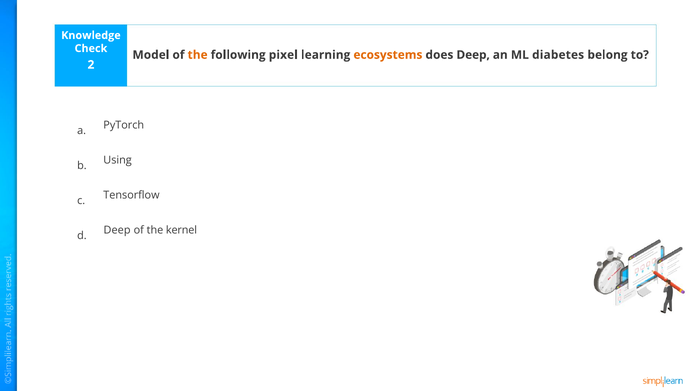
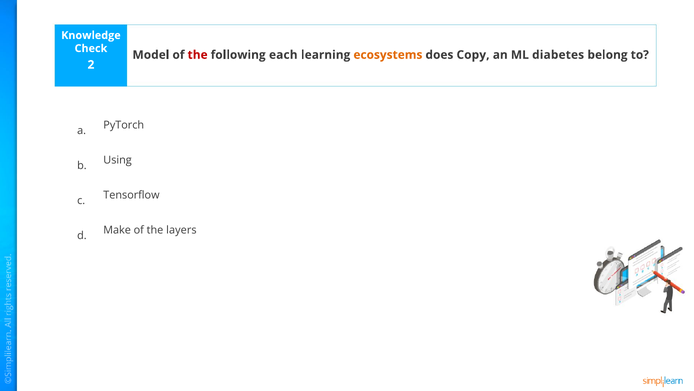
the colour: orange -> red (198, 55)
pixel: pixel -> each (283, 55)
does Deep: Deep -> Copy (473, 55)
Deep: Deep -> Make (117, 230)
kernel: kernel -> layers (181, 230)
